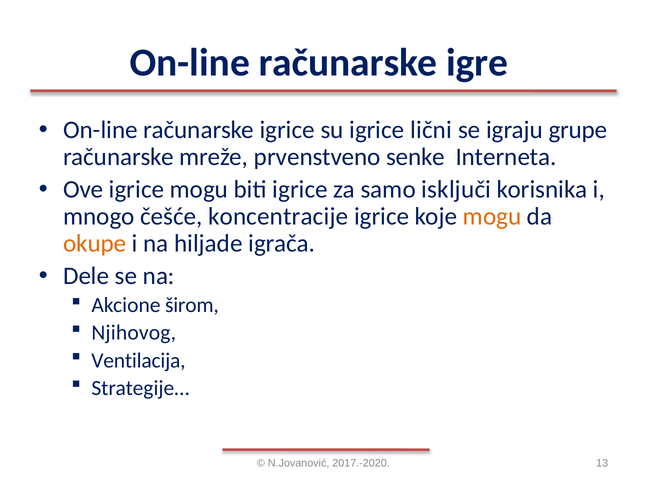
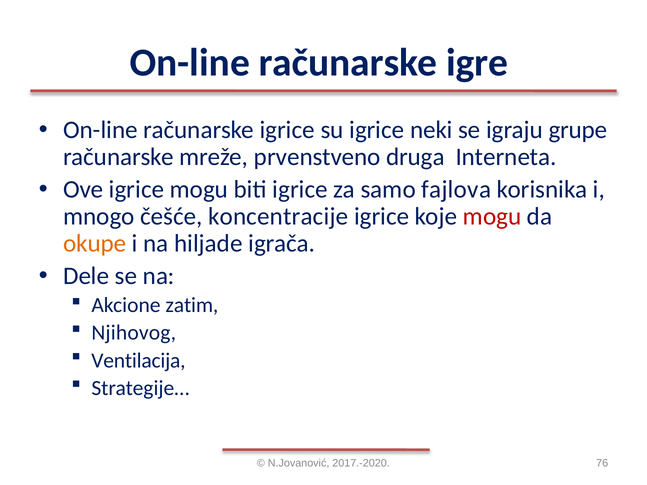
lični: lični -> neki (431, 130)
senke: senke -> druga (416, 157)
isključi: isključi -> fajlova (456, 189)
mogu colour: orange -> red (492, 216)
širom: širom -> zatim (192, 305)
13: 13 -> 76 (602, 463)
